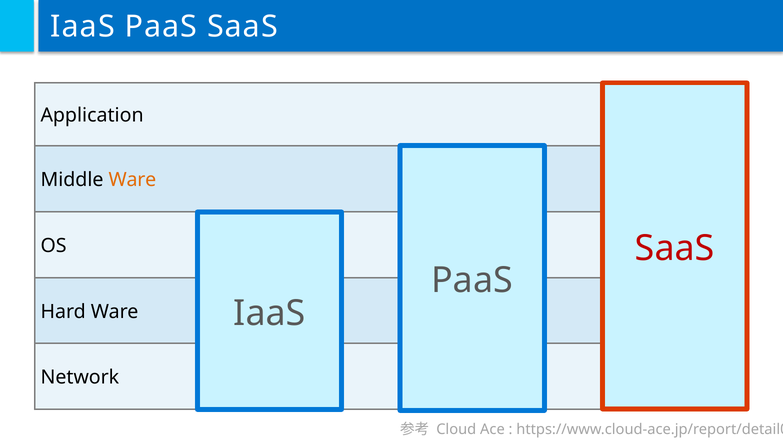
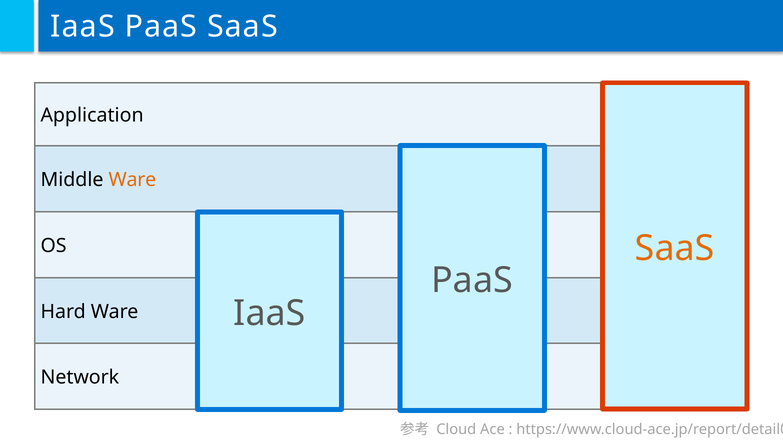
SaaS colour: red -> orange (675, 248)
